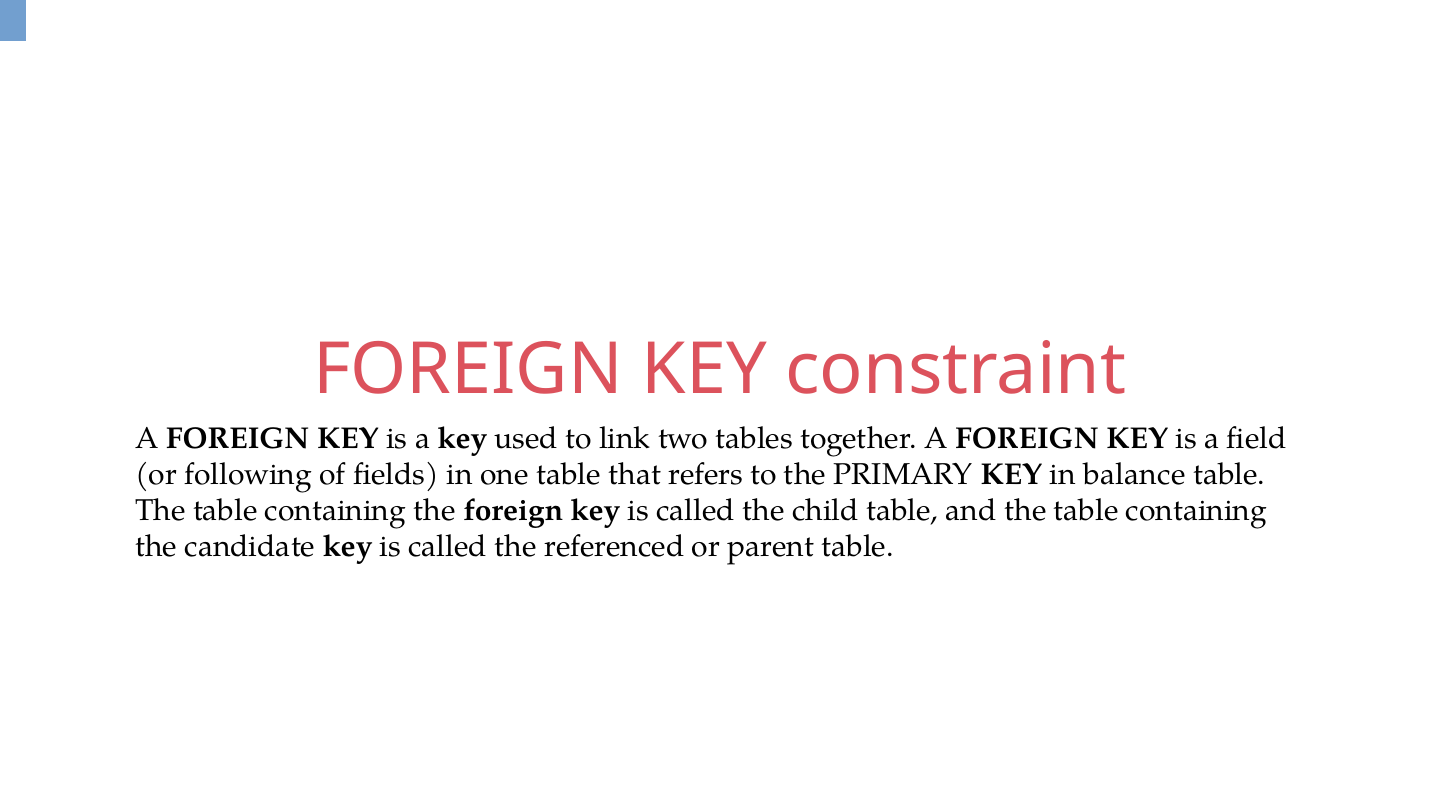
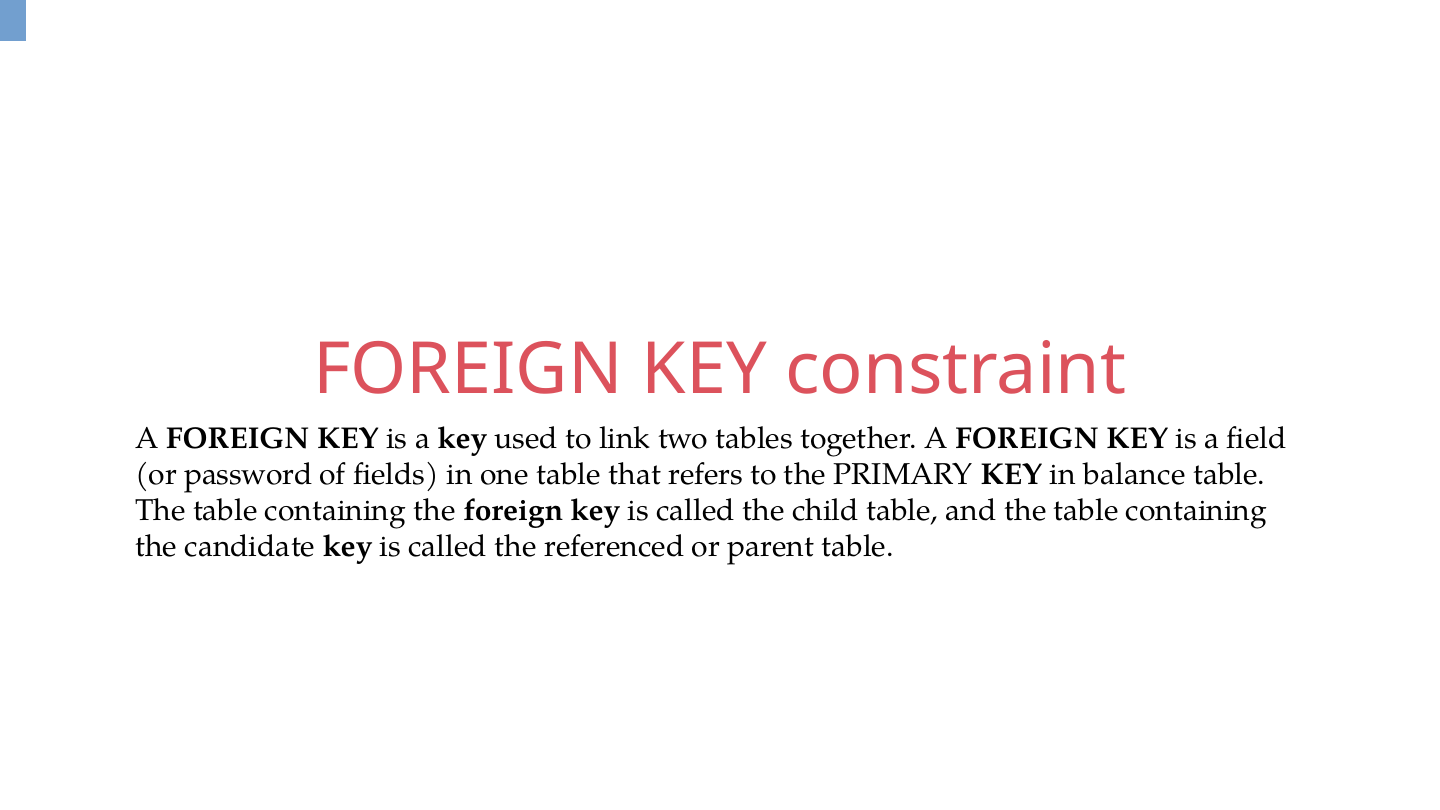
following: following -> password (249, 474)
